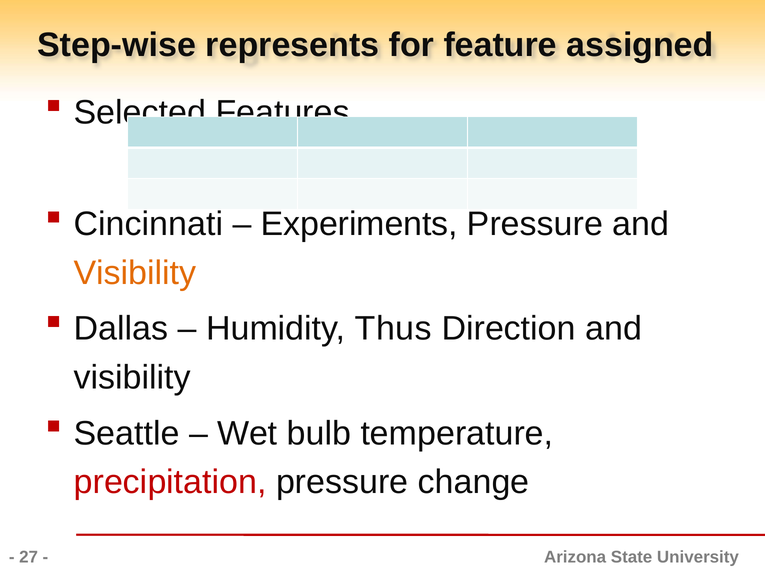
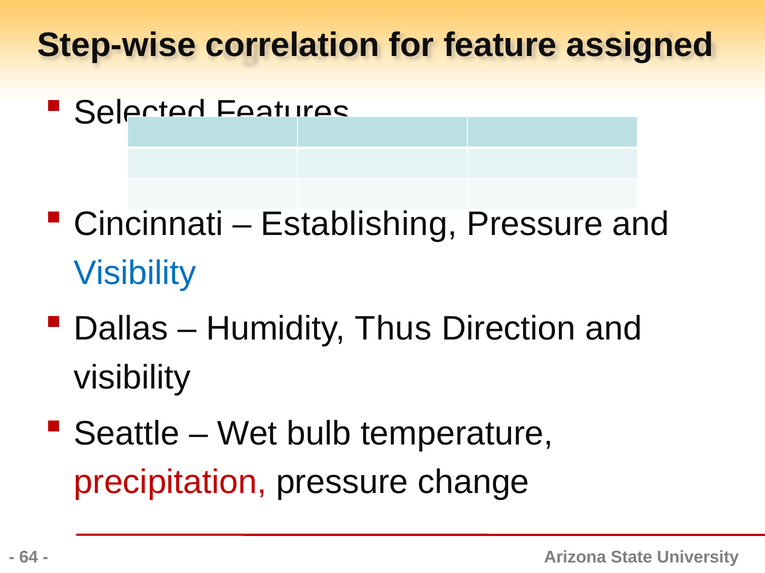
represents: represents -> correlation (292, 45)
Experiments: Experiments -> Establishing (359, 224)
Visibility colour: orange -> blue (135, 273)
27: 27 -> 64 (29, 558)
